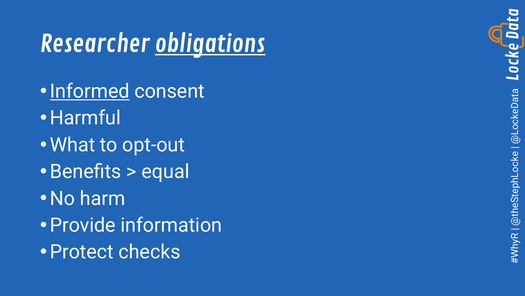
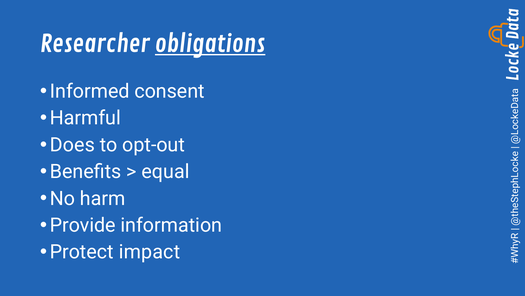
Informed underline: present -> none (90, 91)
What: What -> Does (72, 145)
checks: checks -> impact (149, 252)
